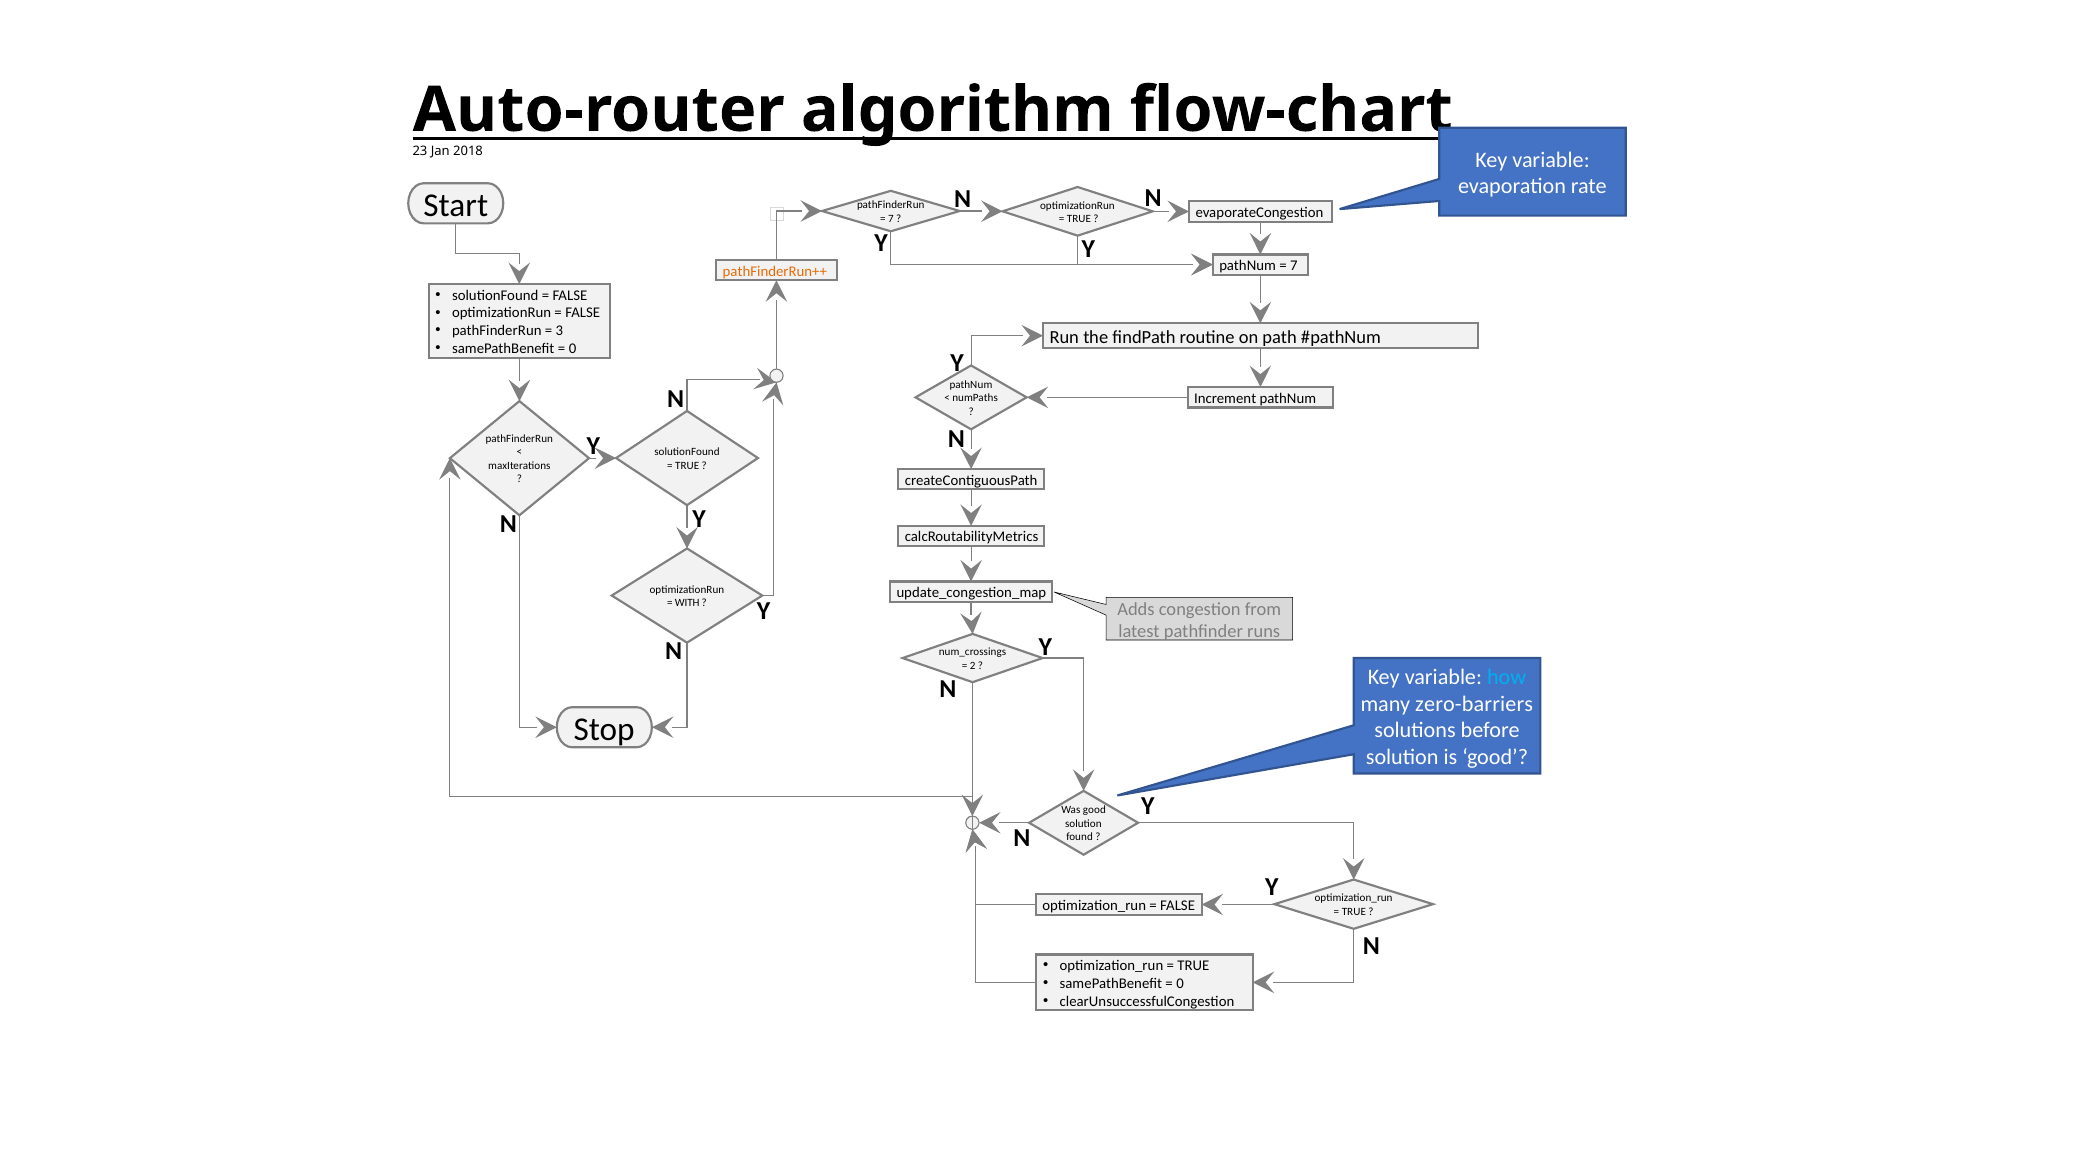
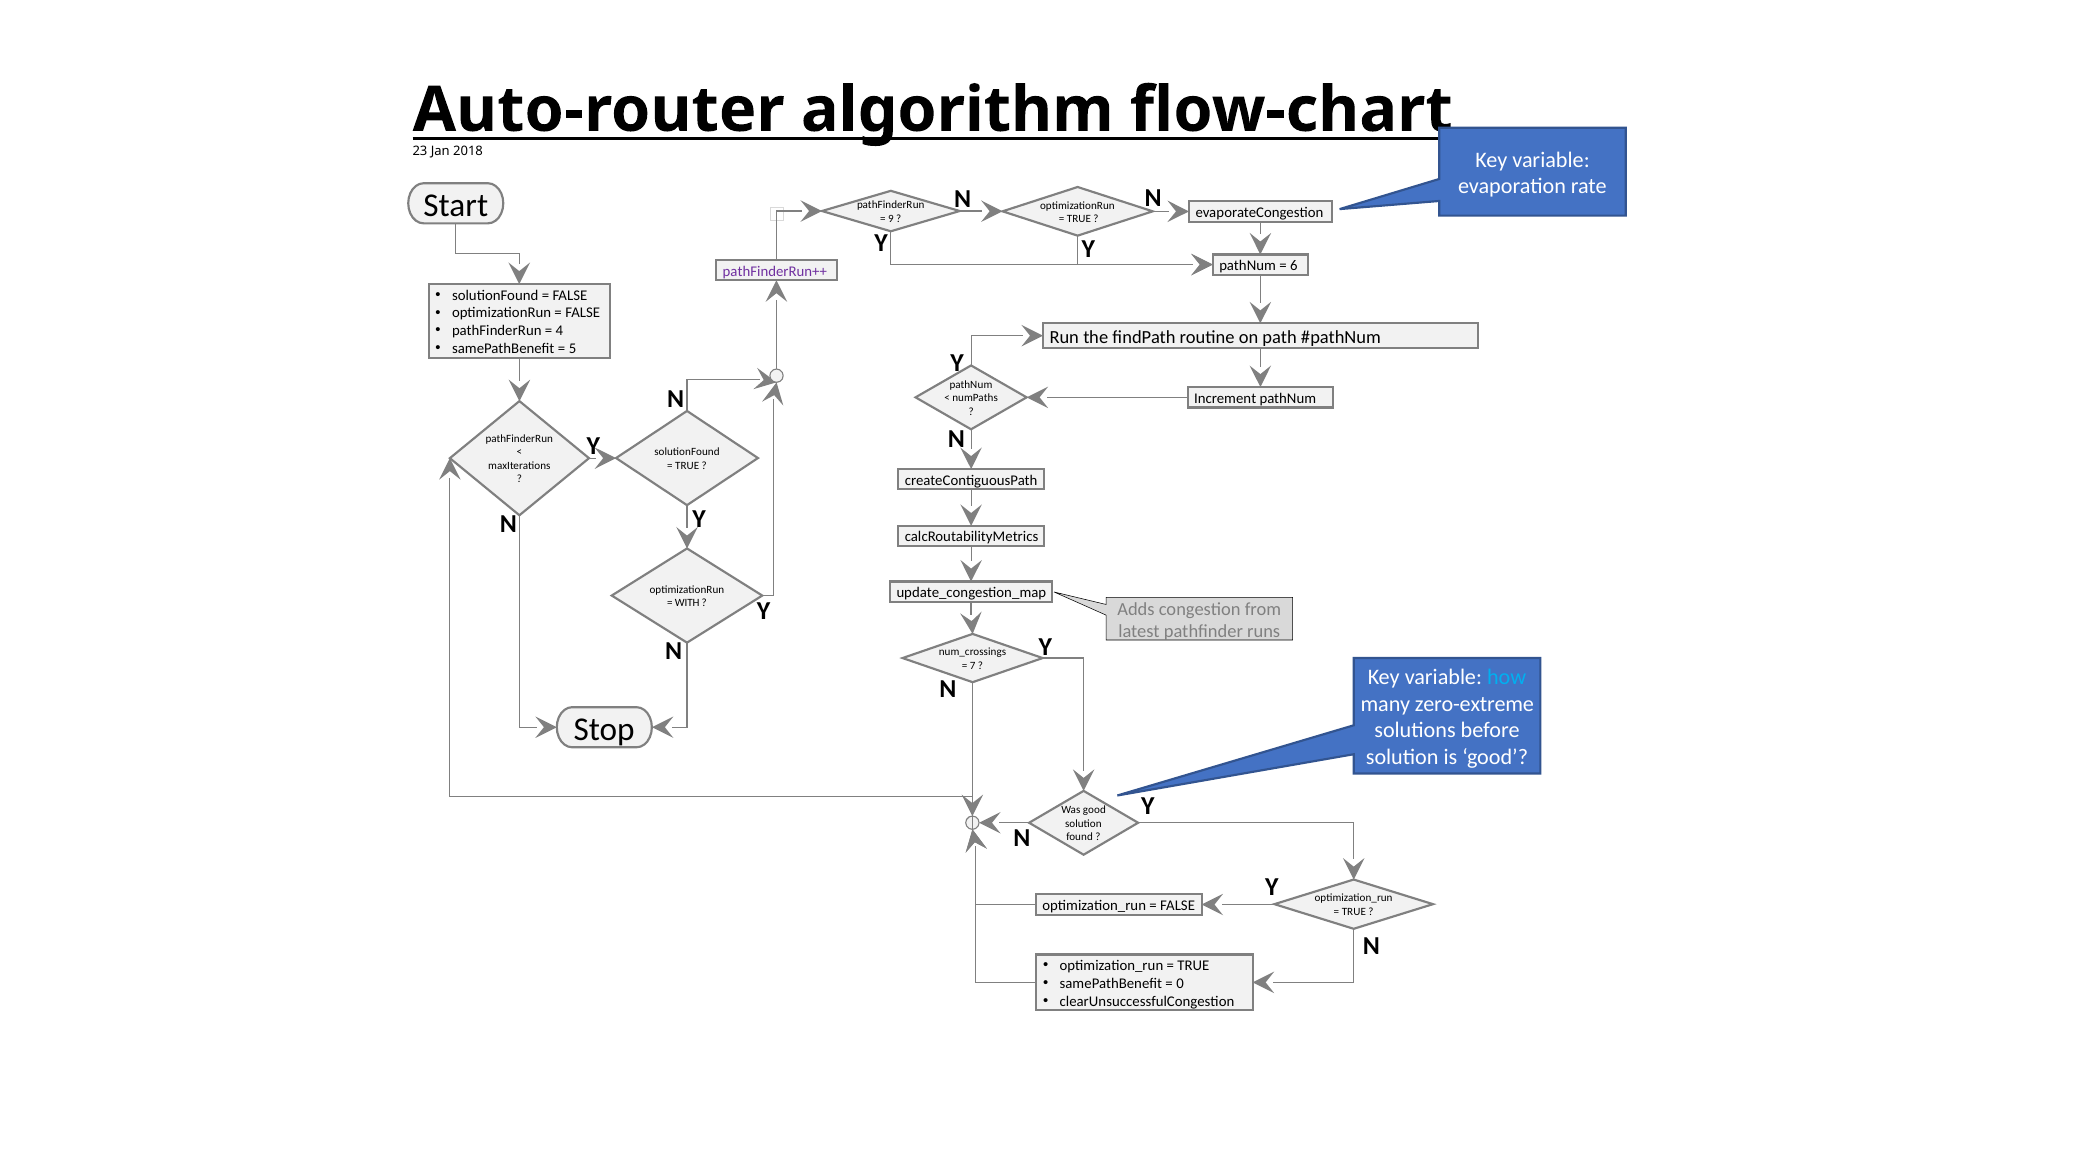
7: 7 -> 9 (891, 219)
7: 7 -> 6 (1294, 266)
pathFinderRun++ colour: orange -> purple (775, 271)
3: 3 -> 4 (559, 331)
0: 0 -> 5 (573, 349)
2: 2 -> 7 (973, 666)
zero-barriers: zero-barriers -> zero-extreme (1474, 704)
